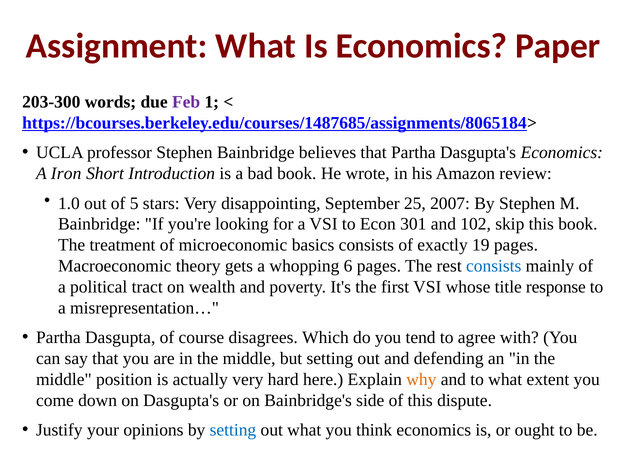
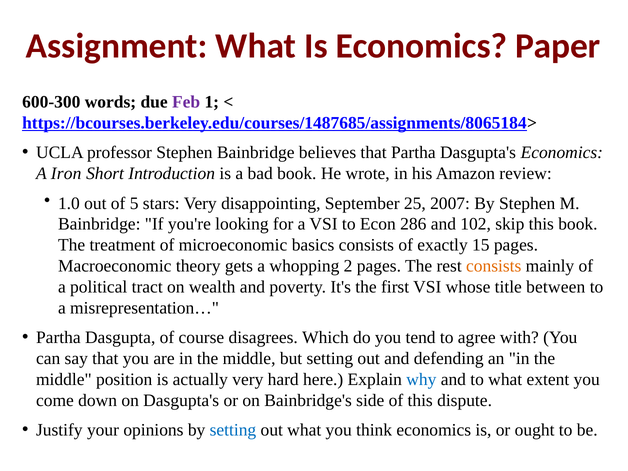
203-300: 203-300 -> 600-300 (51, 102)
301: 301 -> 286 (413, 224)
19: 19 -> 15 (481, 245)
6: 6 -> 2 (348, 266)
consists colour: blue -> orange (494, 266)
response: response -> between (556, 287)
why colour: orange -> blue (421, 380)
